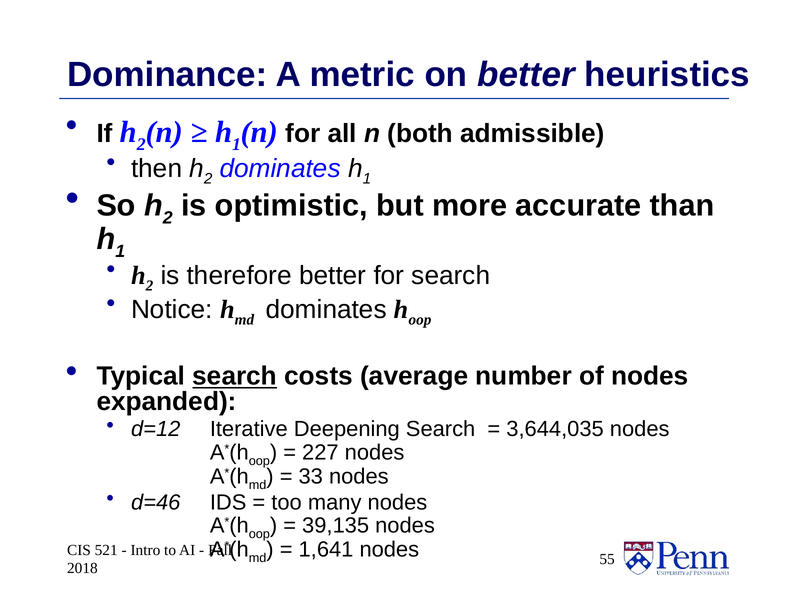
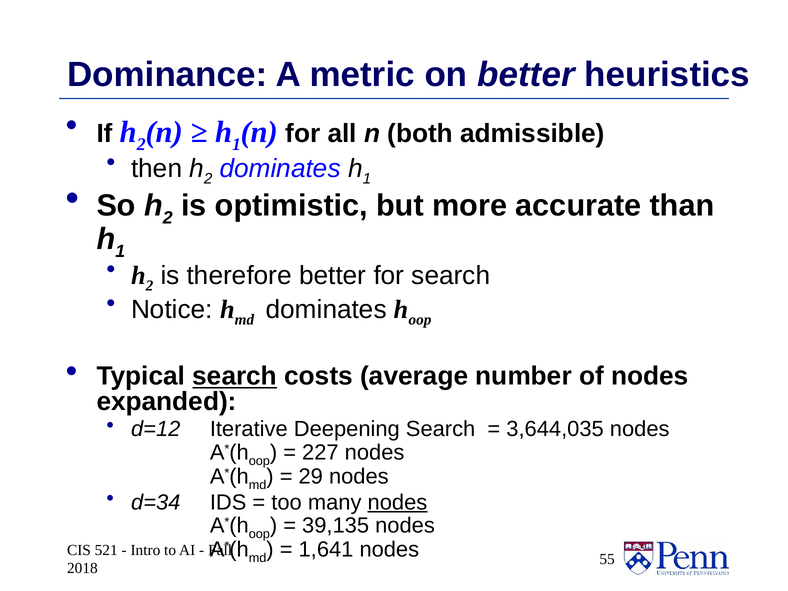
33: 33 -> 29 (311, 476)
d=46: d=46 -> d=34 (156, 502)
nodes underline: none -> present (397, 502)
